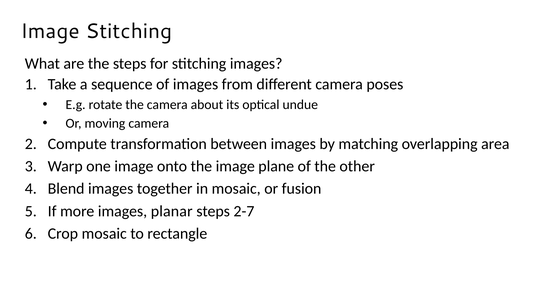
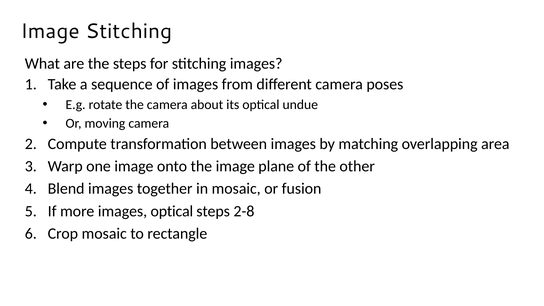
images planar: planar -> optical (172, 211)
2-7: 2-7 -> 2-8 (244, 211)
